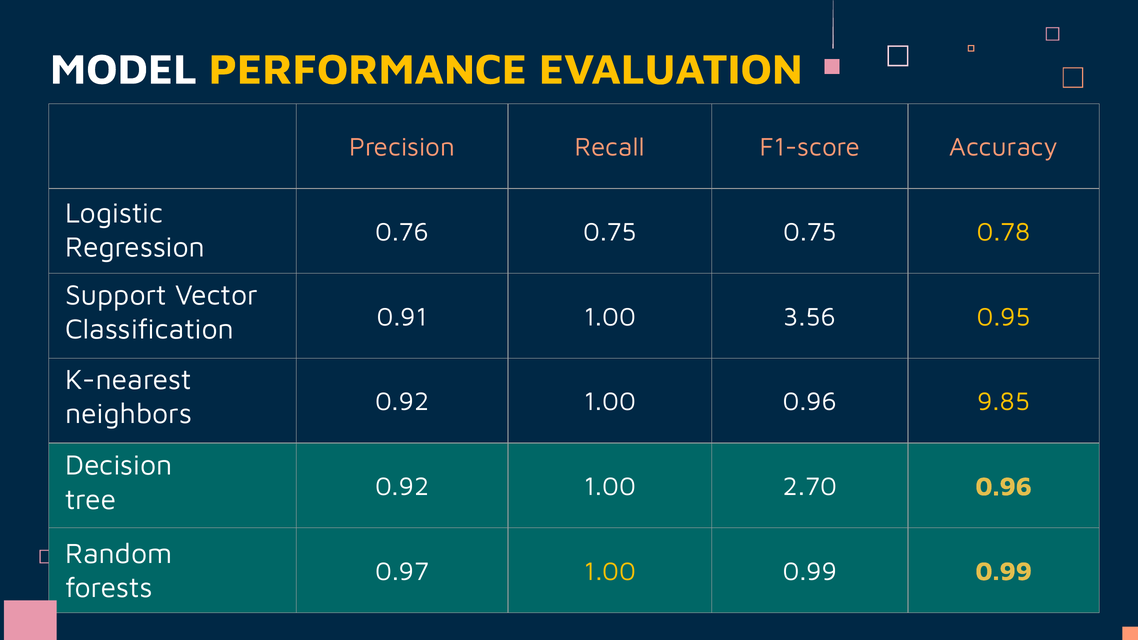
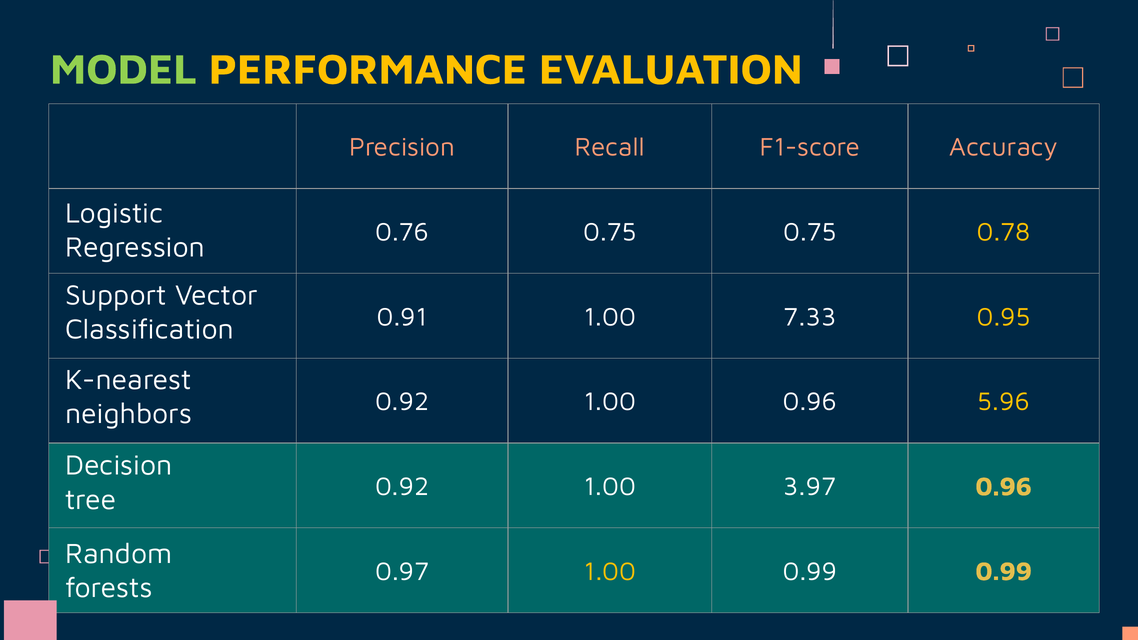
MODEL colour: white -> light green (123, 70)
3.56: 3.56 -> 7.33 (810, 317)
9.85: 9.85 -> 5.96 (1004, 402)
2.70: 2.70 -> 3.97 (810, 487)
